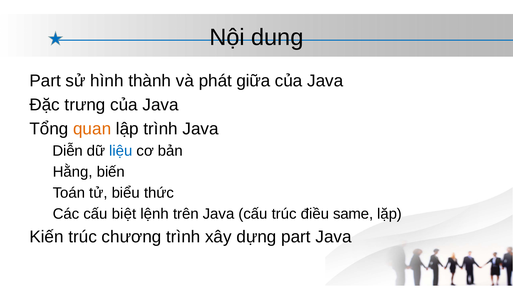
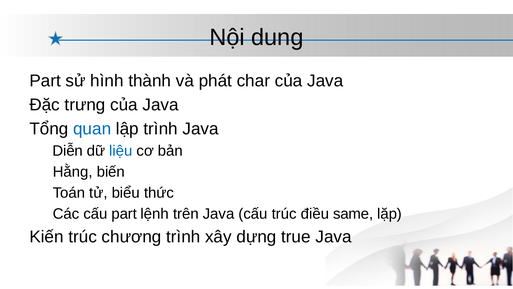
giữa: giữa -> char (253, 81)
quan colour: orange -> blue (92, 129)
cấu biệt: biệt -> part (124, 214)
dựng part: part -> true (296, 236)
